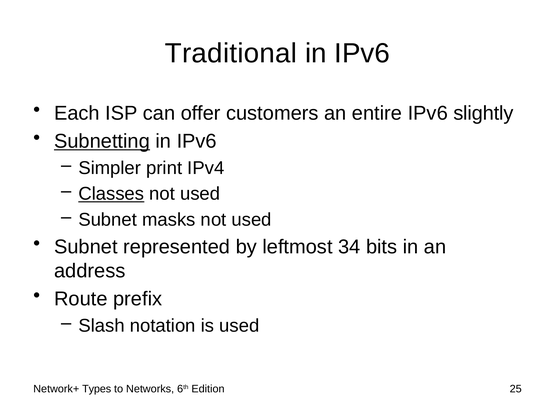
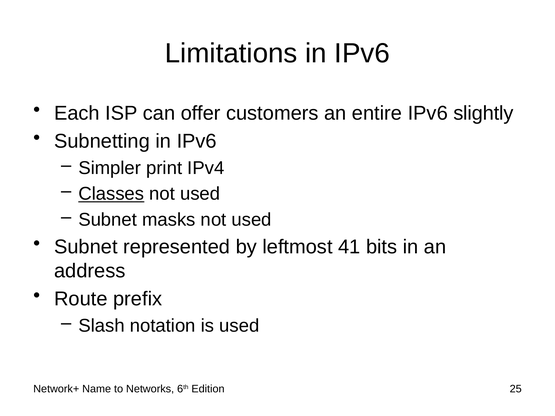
Traditional: Traditional -> Limitations (231, 53)
Subnetting underline: present -> none (102, 141)
34: 34 -> 41 (349, 247)
Types: Types -> Name (97, 389)
